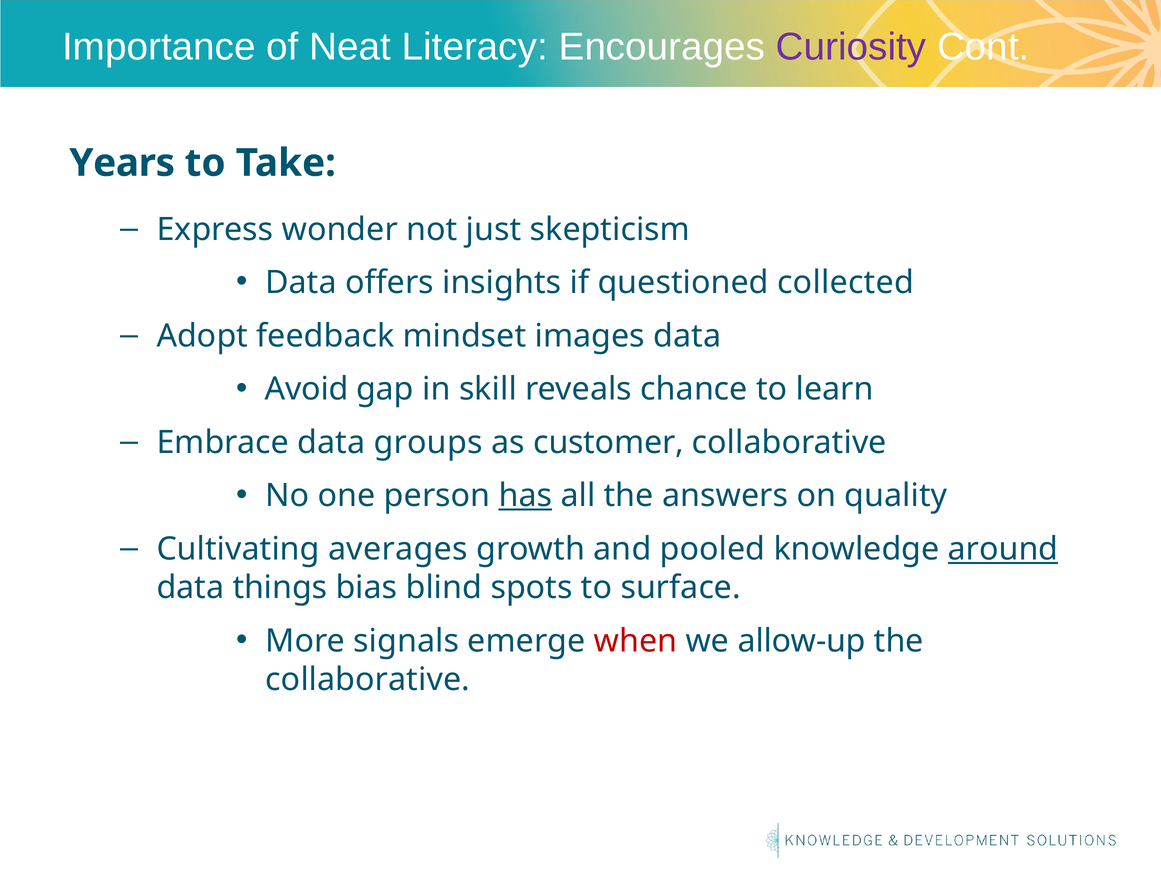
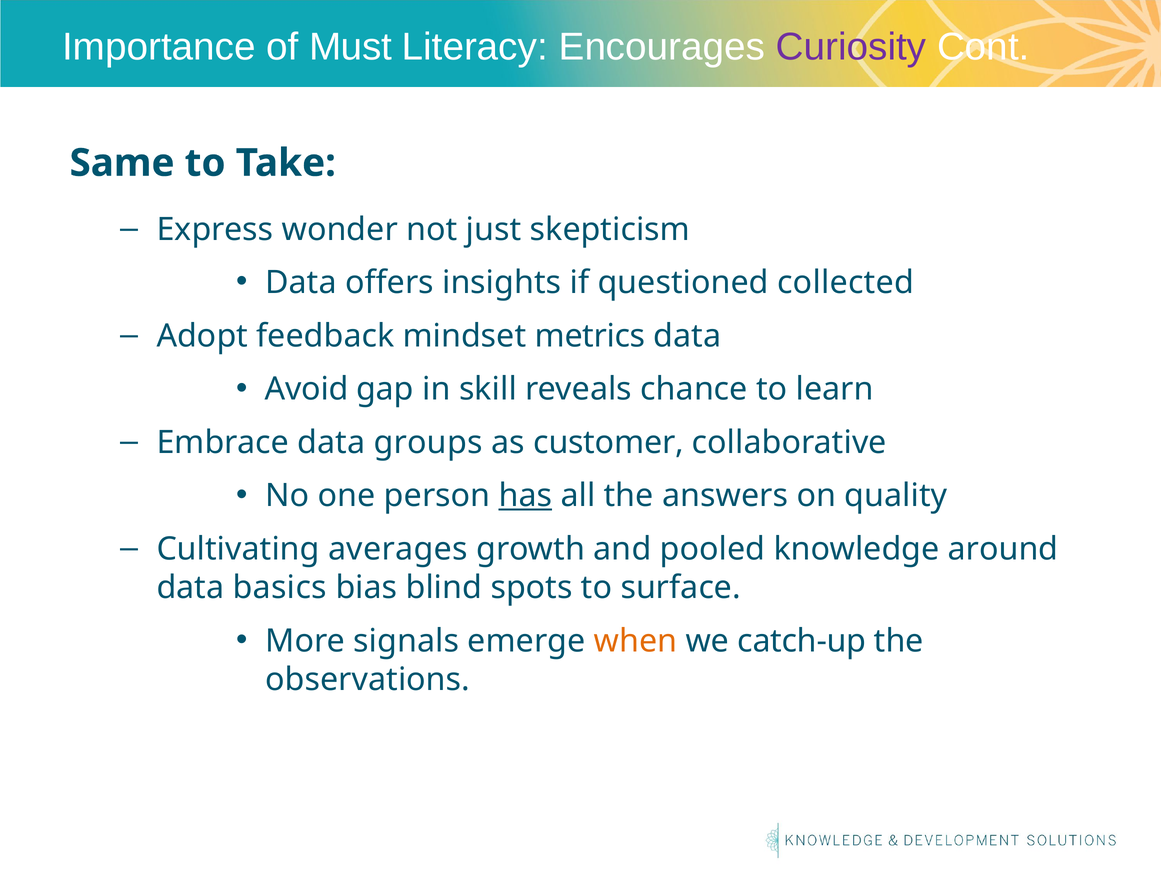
Neat: Neat -> Must (350, 47)
Years: Years -> Same (122, 163)
images: images -> metrics (590, 336)
around underline: present -> none (1003, 549)
things: things -> basics (280, 588)
when colour: red -> orange (635, 641)
allow-up: allow-up -> catch-up (802, 641)
collaborative: collaborative -> observations (368, 680)
